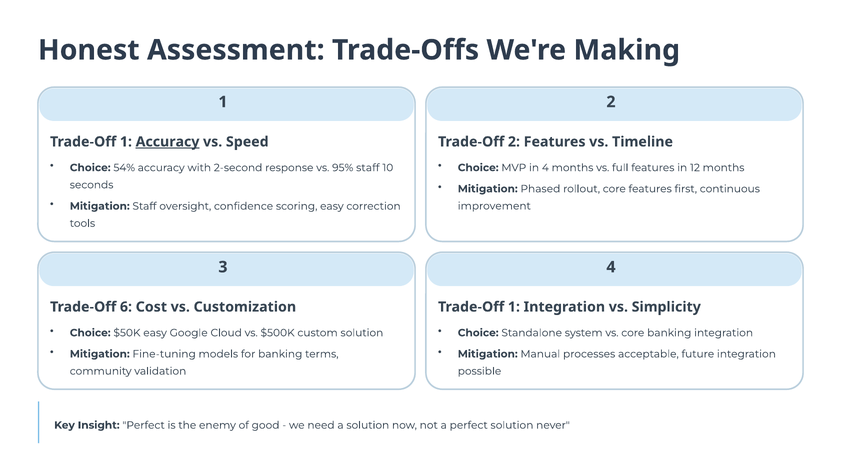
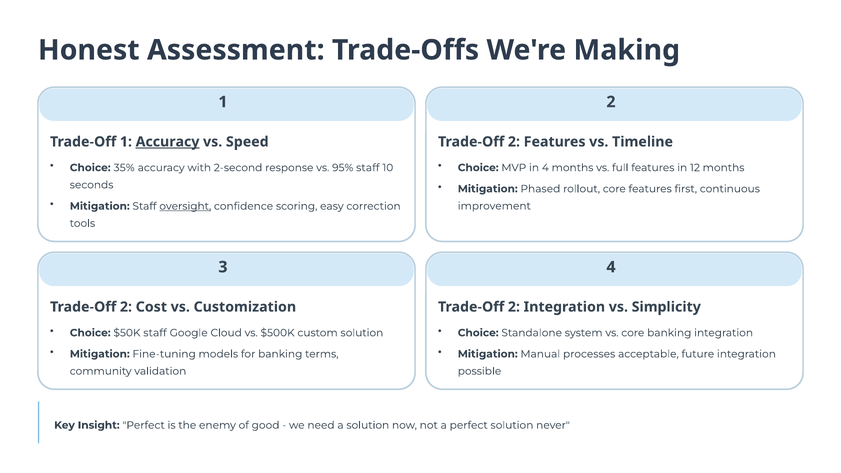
54%: 54% -> 35% (124, 168)
oversight underline: none -> present (185, 206)
6: 6 -> 2 (126, 307)
1: 1 -> 2 (514, 307)
$50K easy: easy -> staff (155, 333)
